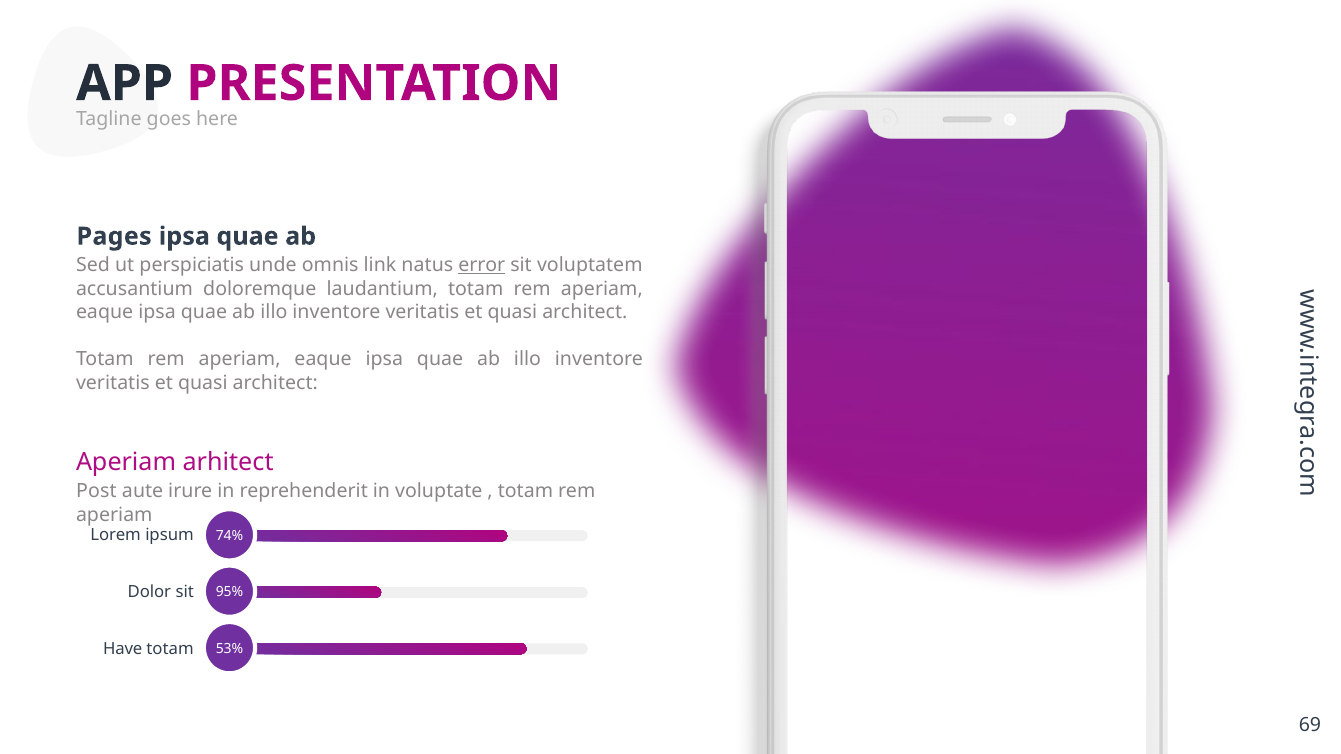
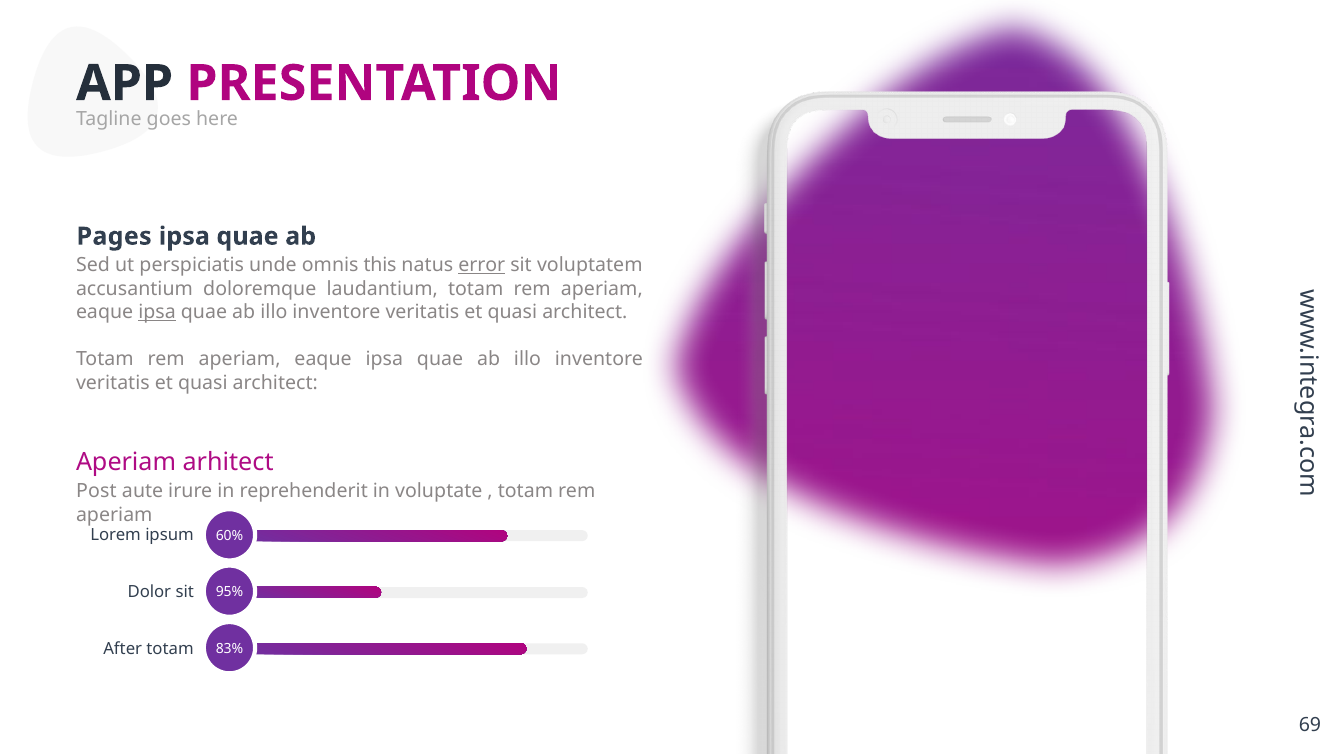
link: link -> this (380, 266)
ipsa underline: none -> present (157, 313)
74%: 74% -> 60% (229, 536)
Have: Have -> After (123, 649)
53%: 53% -> 83% (229, 649)
